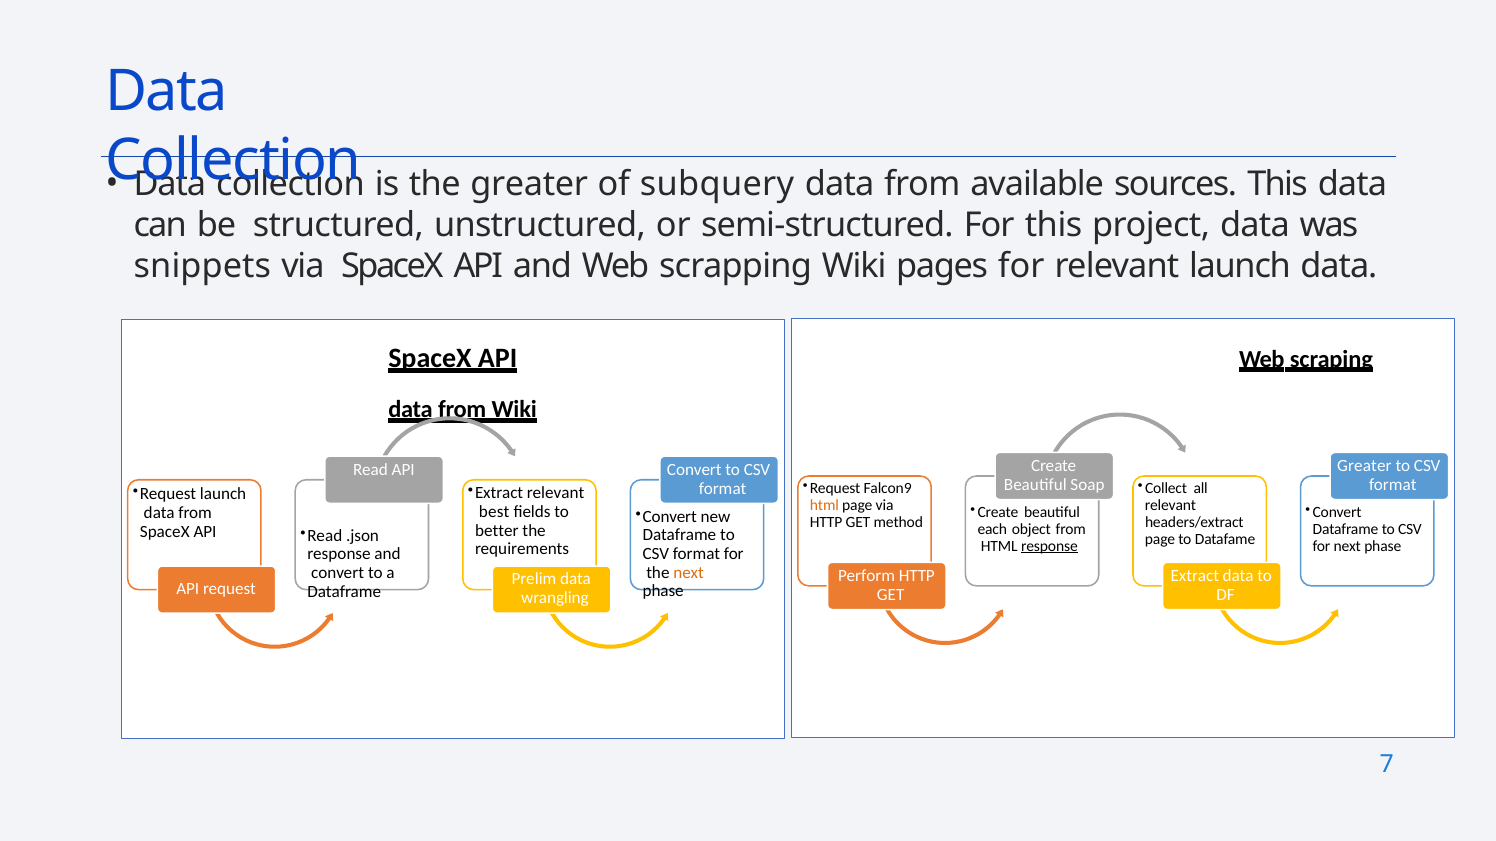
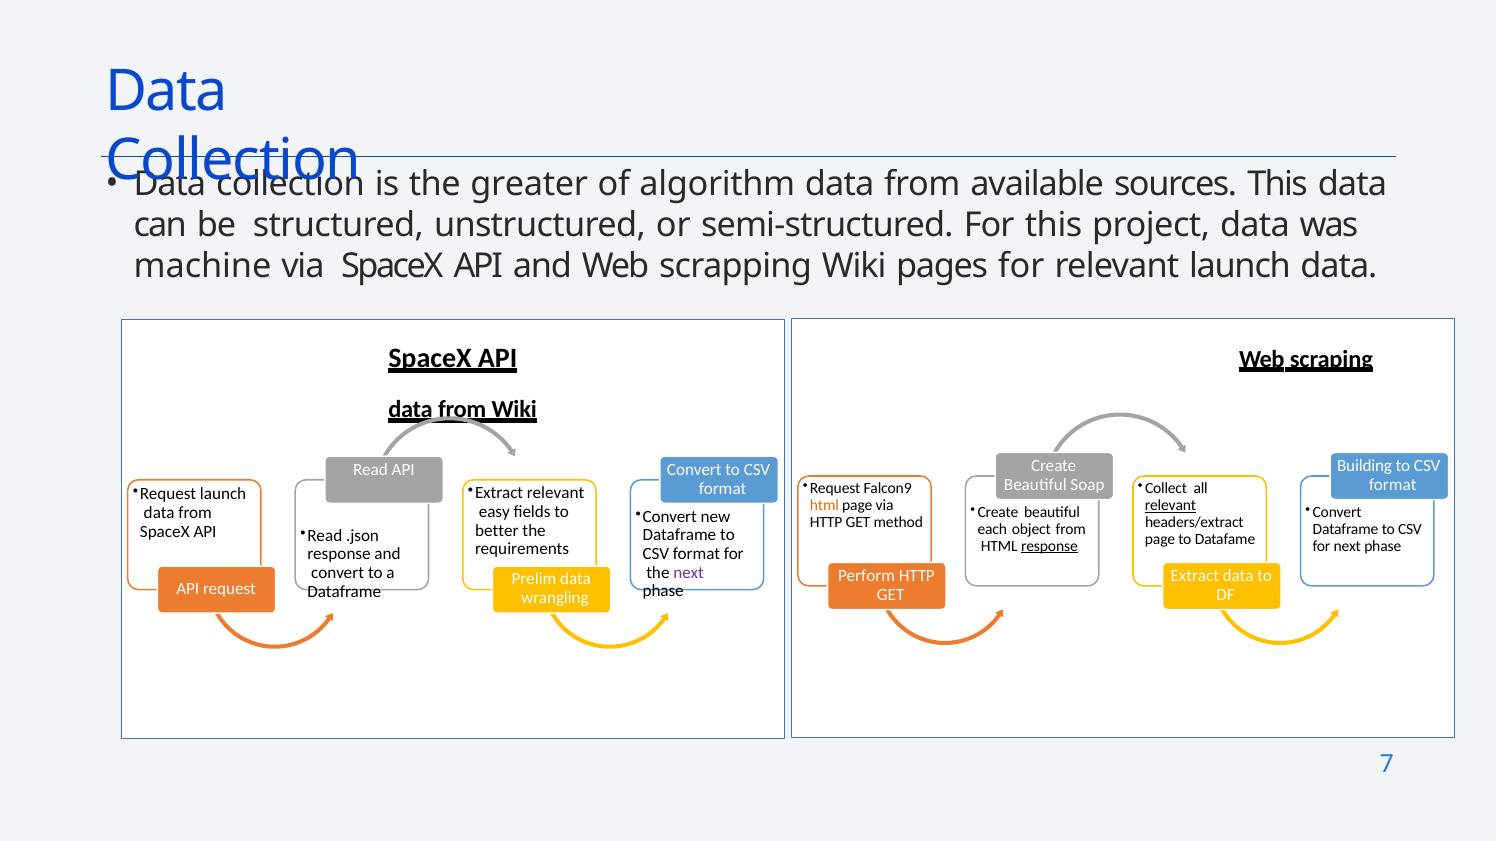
subquery: subquery -> algorithm (717, 184)
snippets: snippets -> machine (203, 266)
Greater: Greater -> Building (1365, 467)
relevant underline: none -> present (1171, 506)
best: best -> easy (494, 512)
next colour: orange -> purple (689, 573)
